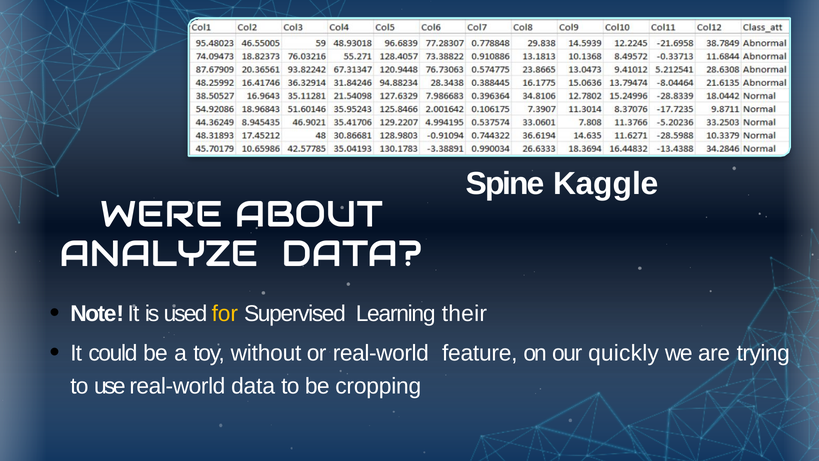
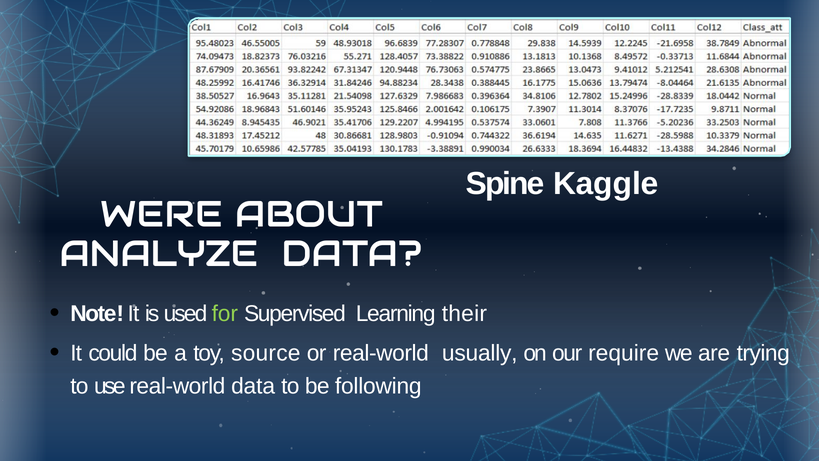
for colour: yellow -> light green (225, 313)
without: without -> source (266, 353)
feature: feature -> usually (480, 353)
quickly: quickly -> require (624, 353)
cropping: cropping -> following (378, 386)
